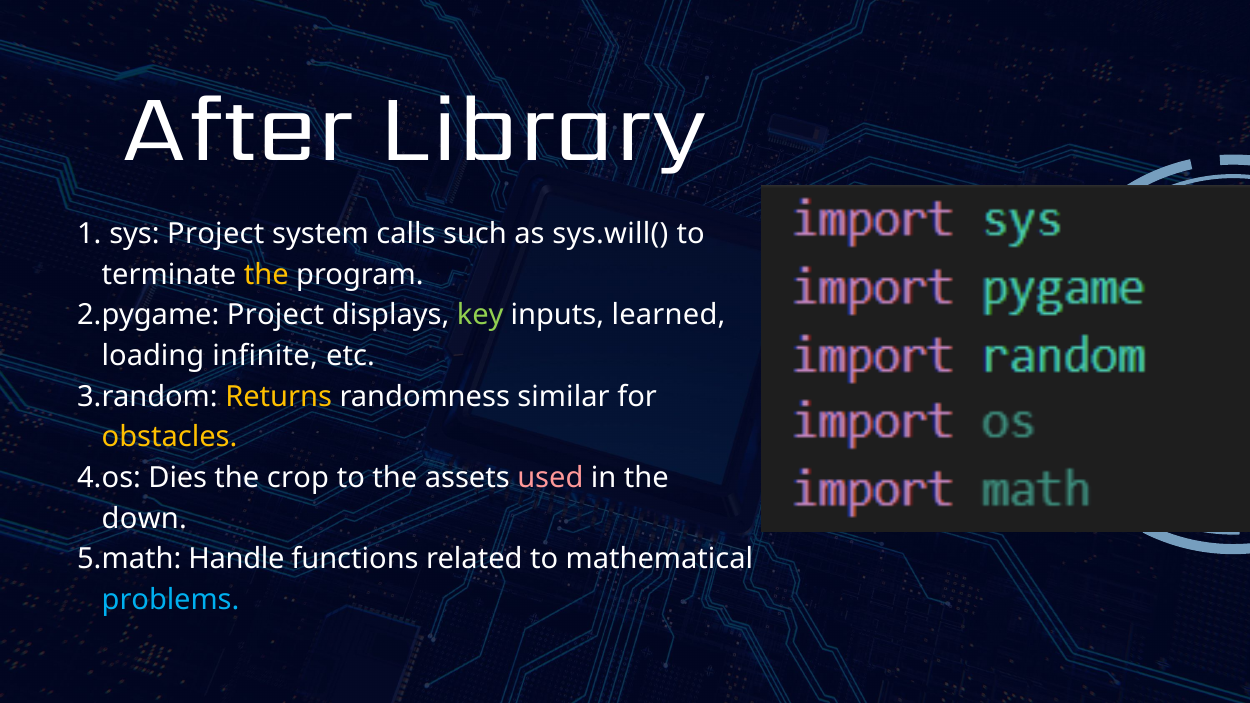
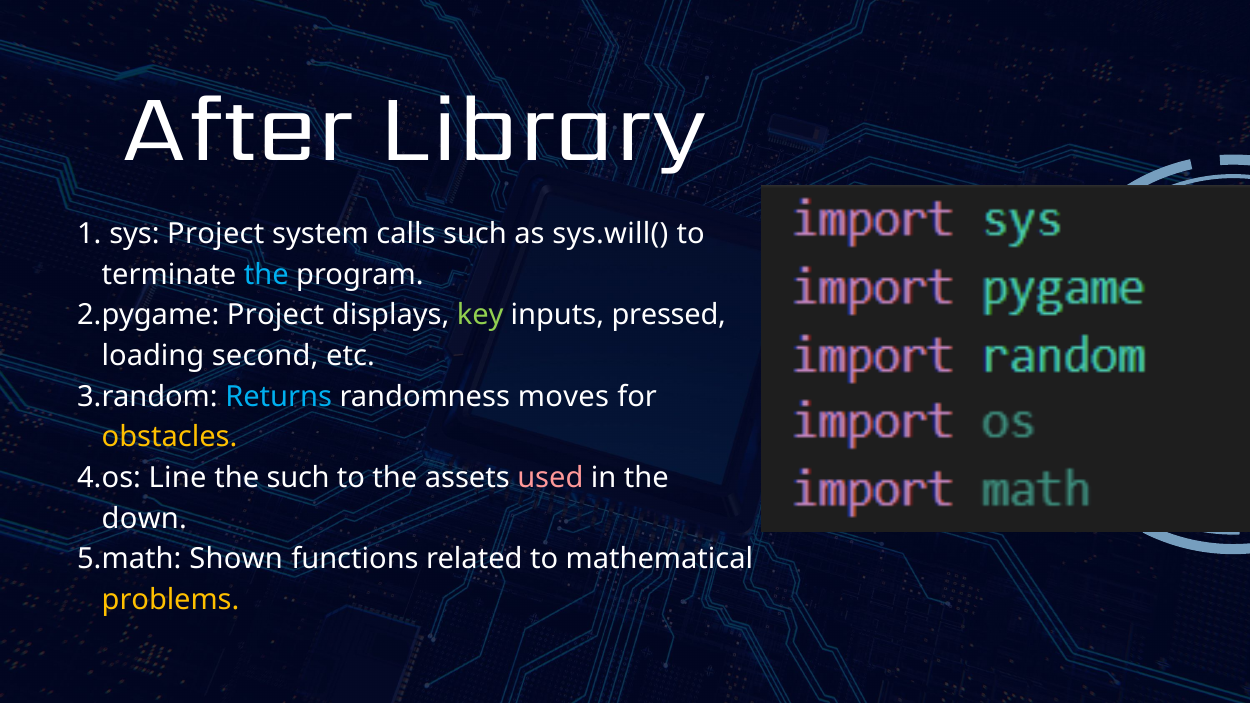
the colour: yellow -> light blue (266, 275)
learned: learned -> pressed (669, 315)
infinite: infinite -> second (265, 356)
Returns colour: yellow -> light blue (279, 397)
similar: similar -> moves (563, 397)
Dies: Dies -> Line (178, 478)
the crop: crop -> such (298, 478)
Handle: Handle -> Shown (236, 559)
problems colour: light blue -> yellow (171, 600)
